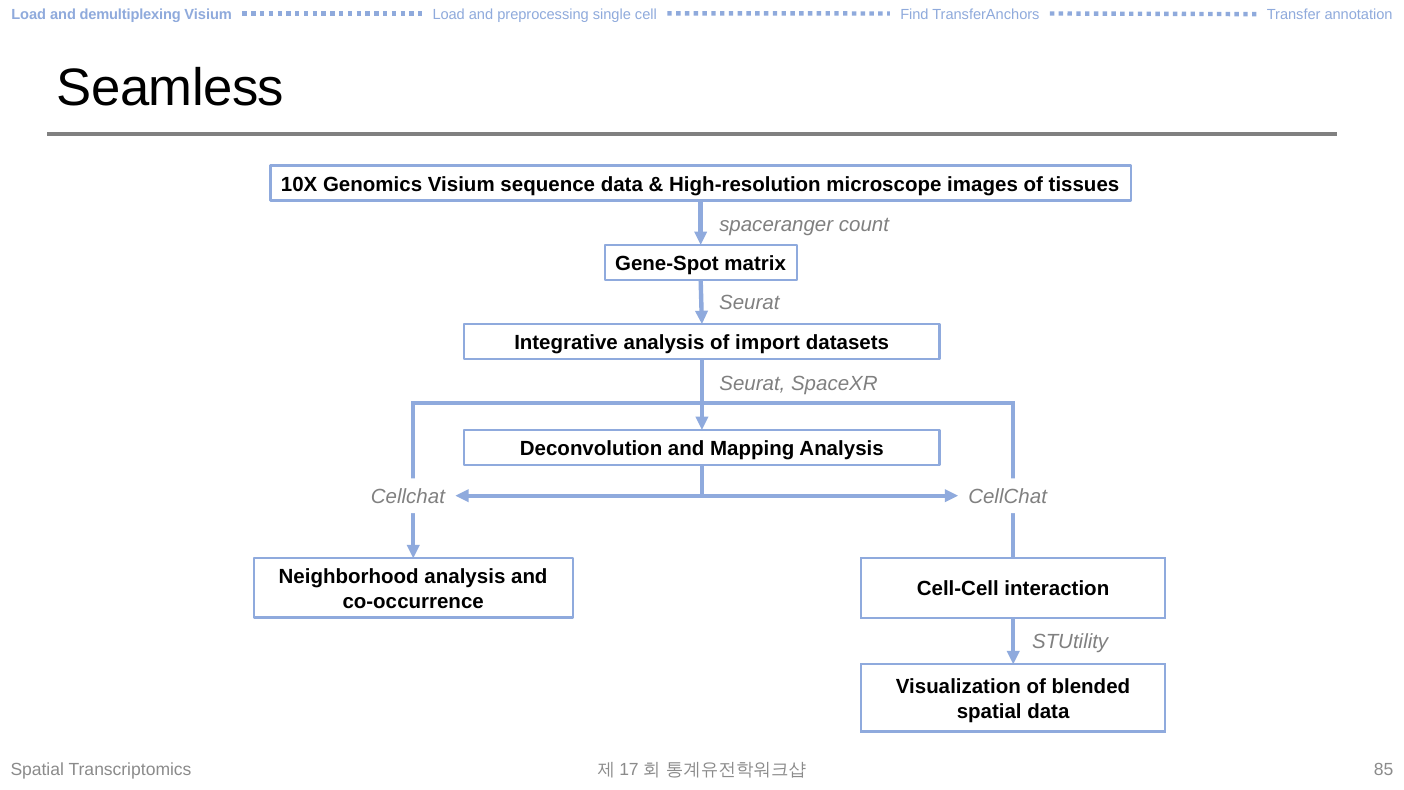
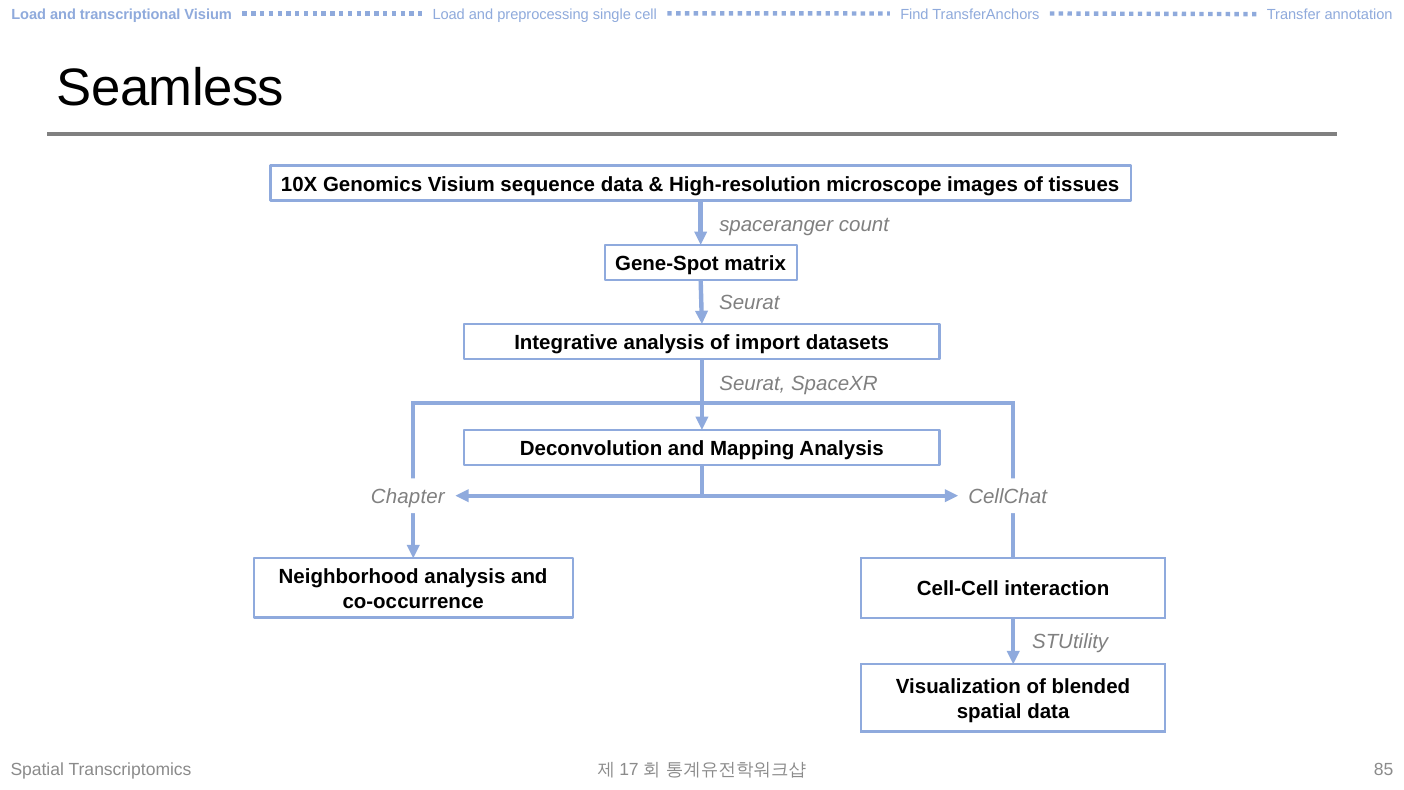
demultiplexing: demultiplexing -> transcriptional (130, 14)
Cellchat: Cellchat -> Chapter (408, 497)
